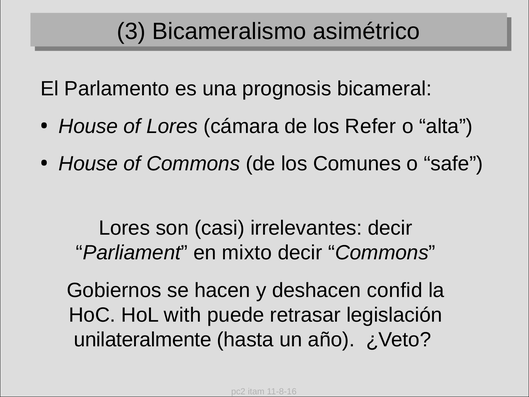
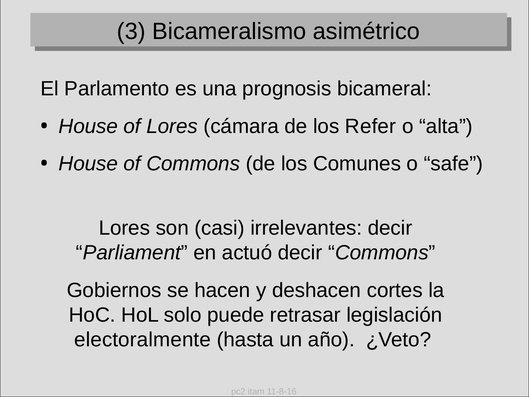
mixto: mixto -> actuó (247, 253)
confid: confid -> cortes (395, 290)
with: with -> solo (183, 315)
unilateralmente: unilateralmente -> electoralmente (143, 340)
